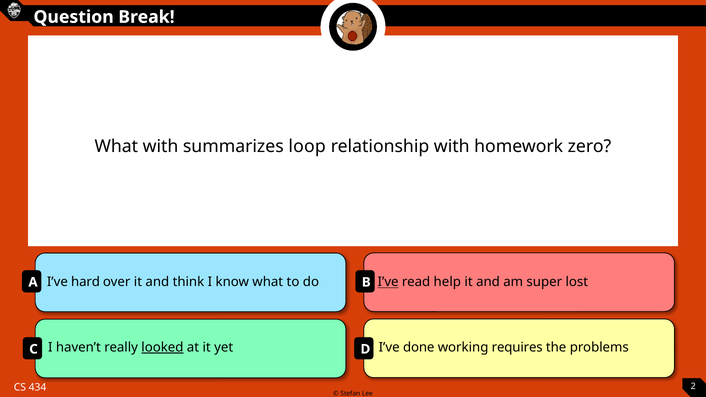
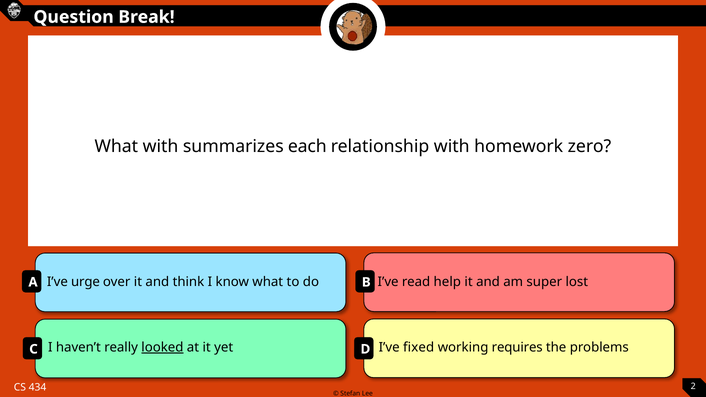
loop: loop -> each (307, 146)
hard: hard -> urge (85, 282)
I’ve underline: present -> none (388, 282)
done: done -> fixed (419, 347)
